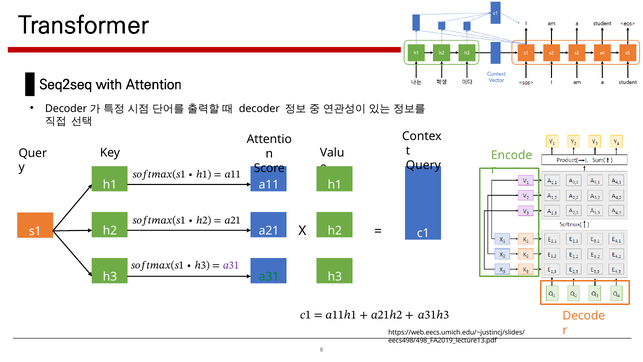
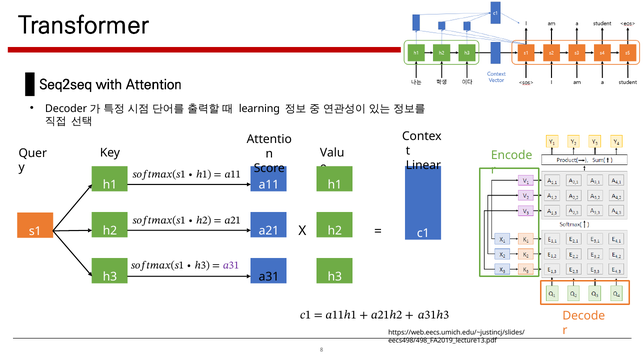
decoder: decoder -> learning (259, 108)
Query: Query -> Linear (423, 165)
a31 colour: green -> black (269, 277)
